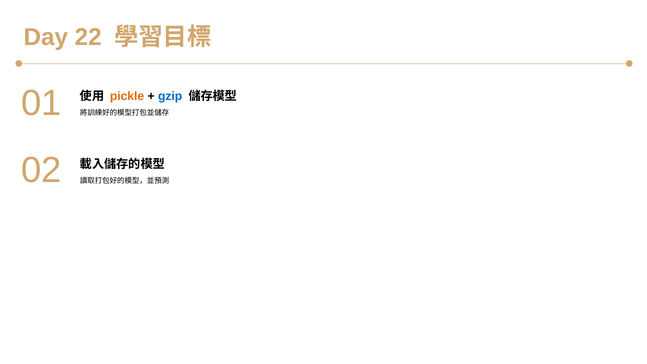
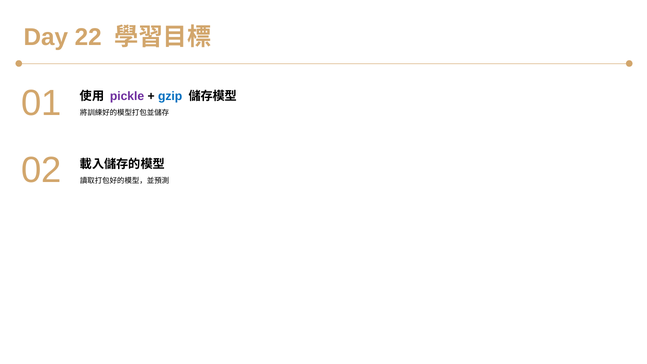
pickle colour: orange -> purple (127, 96)
